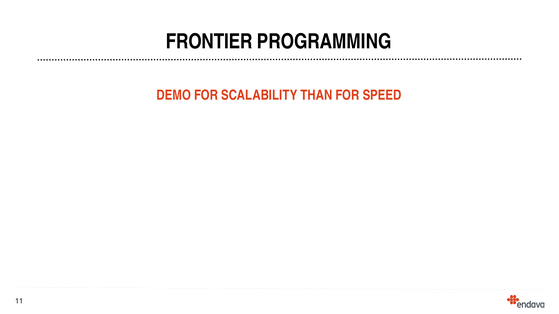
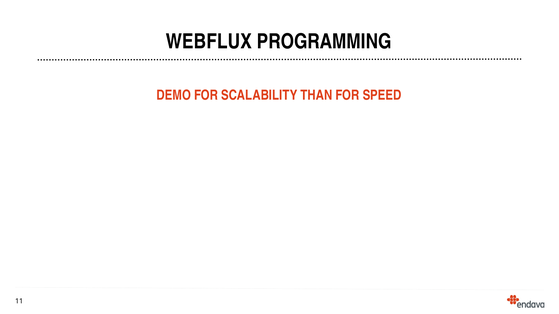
FRONTIER: FRONTIER -> WEBFLUX (209, 42)
